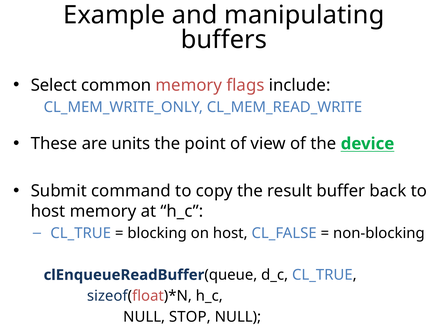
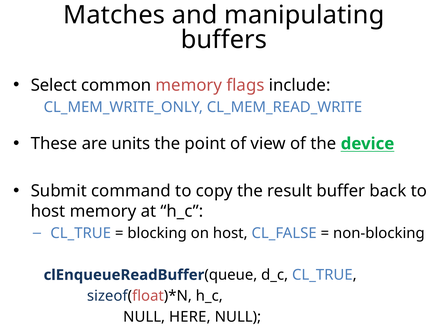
Example: Example -> Matches (114, 15)
STOP: STOP -> HERE (190, 317)
